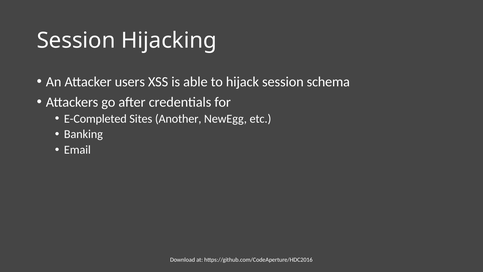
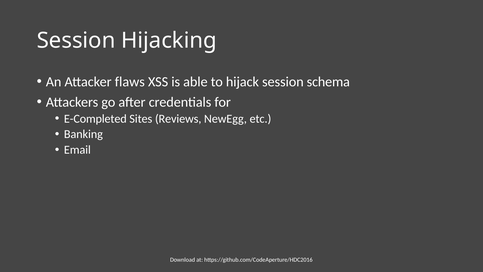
users: users -> flaws (130, 82)
Another: Another -> Reviews (178, 119)
